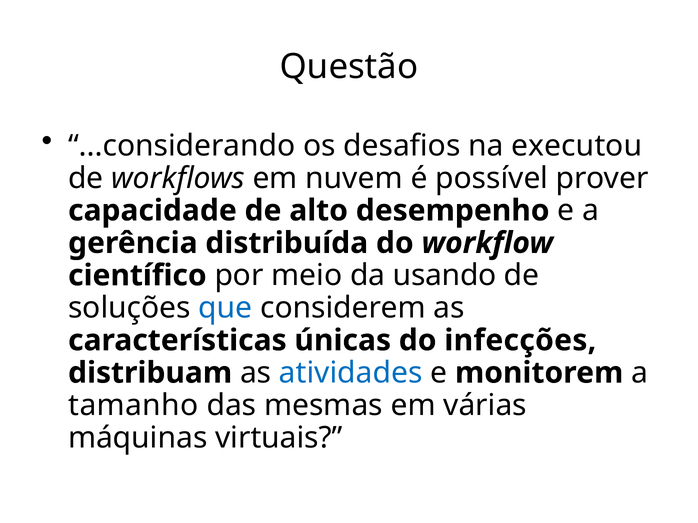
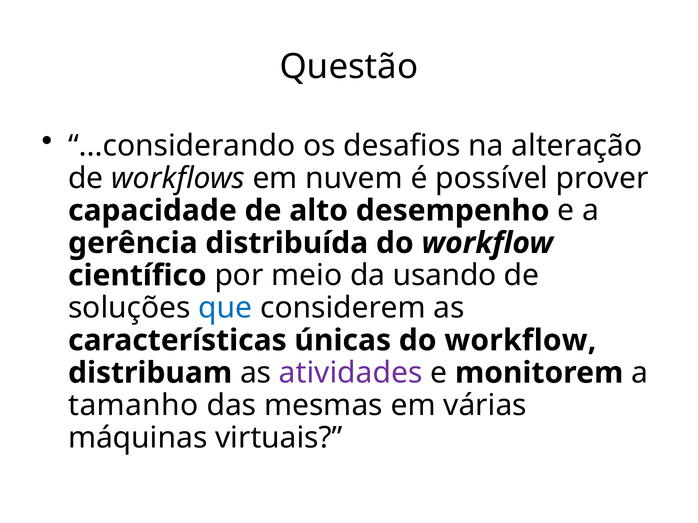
executou: executou -> alteração (577, 146)
únicas do infecções: infecções -> workflow (520, 341)
atividades colour: blue -> purple (351, 373)
